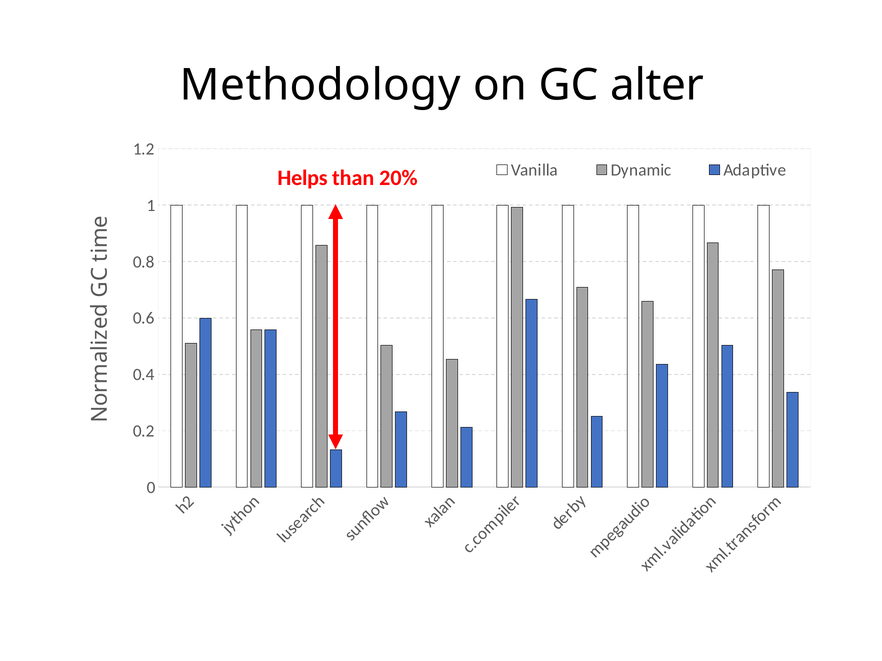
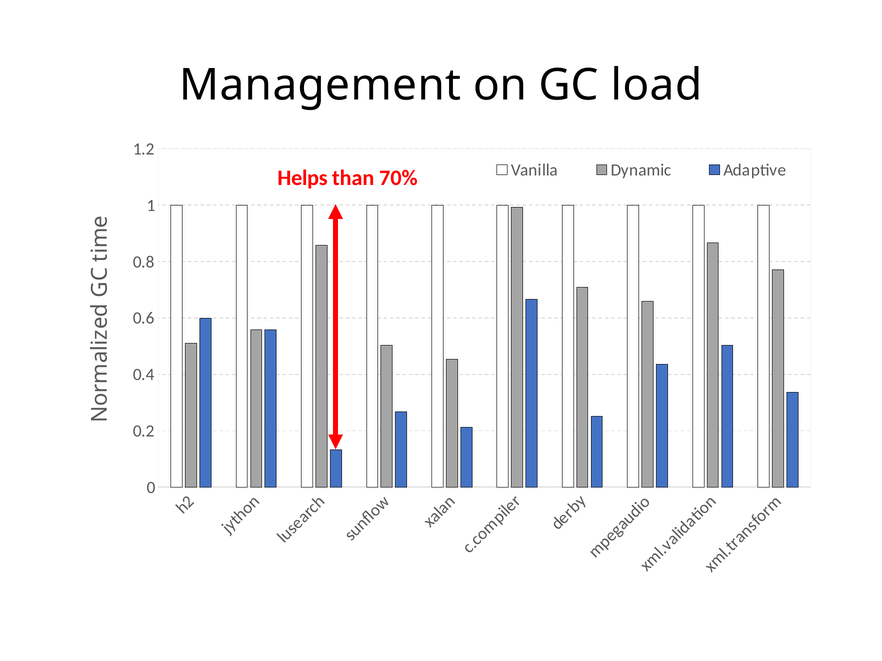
Methodology: Methodology -> Management (320, 85)
alter: alter -> load (657, 85)
20%: 20% -> 70% (398, 178)
